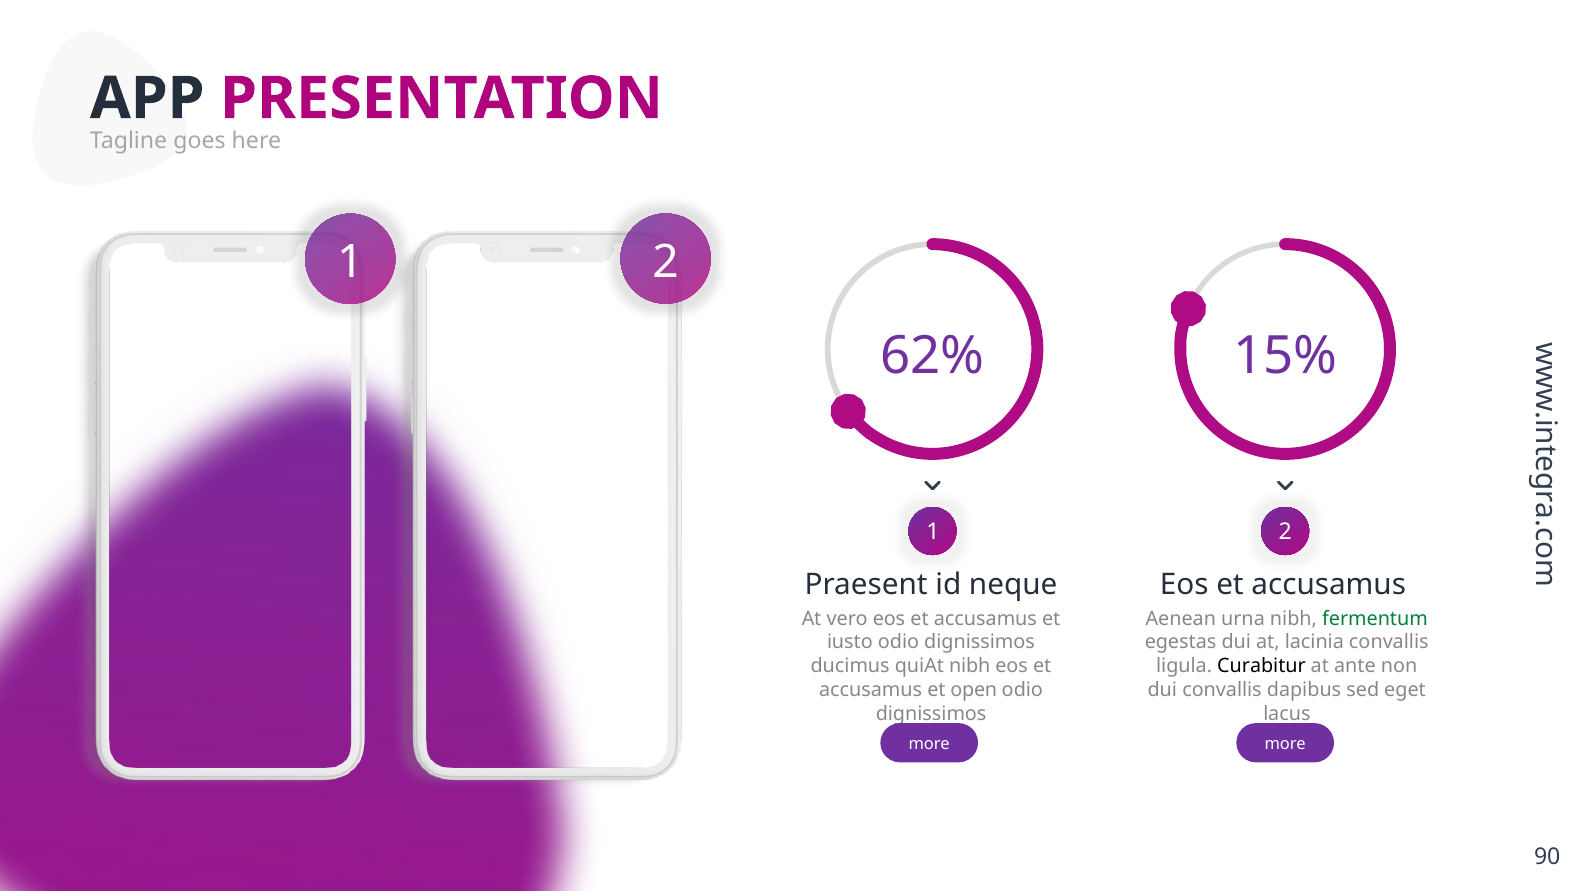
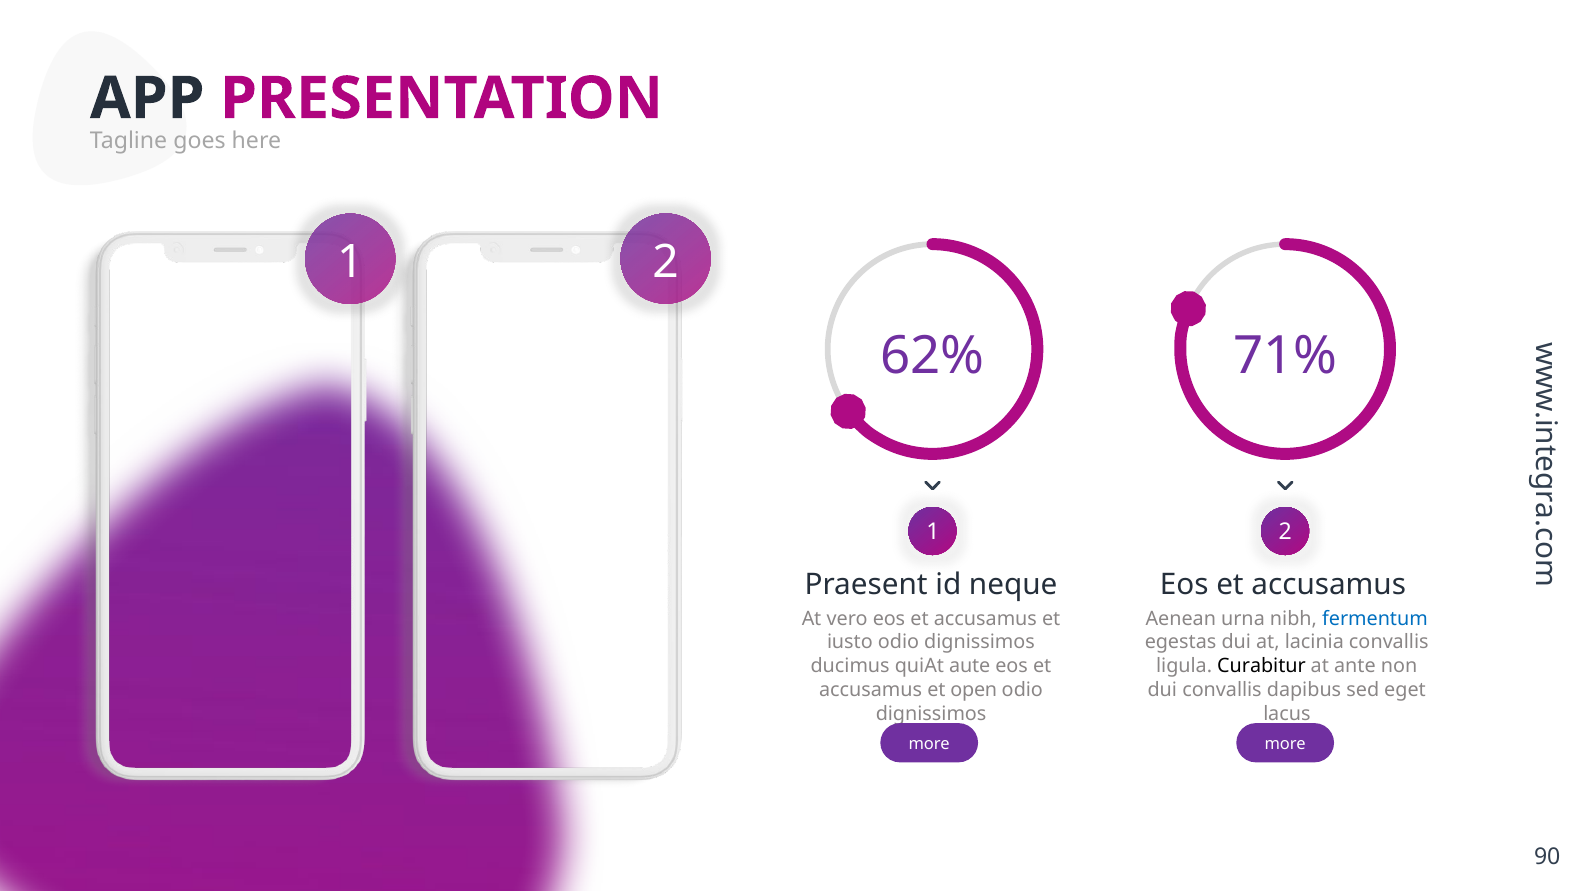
15%: 15% -> 71% (1285, 356)
fermentum colour: green -> blue (1375, 618)
quiAt nibh: nibh -> aute (970, 666)
